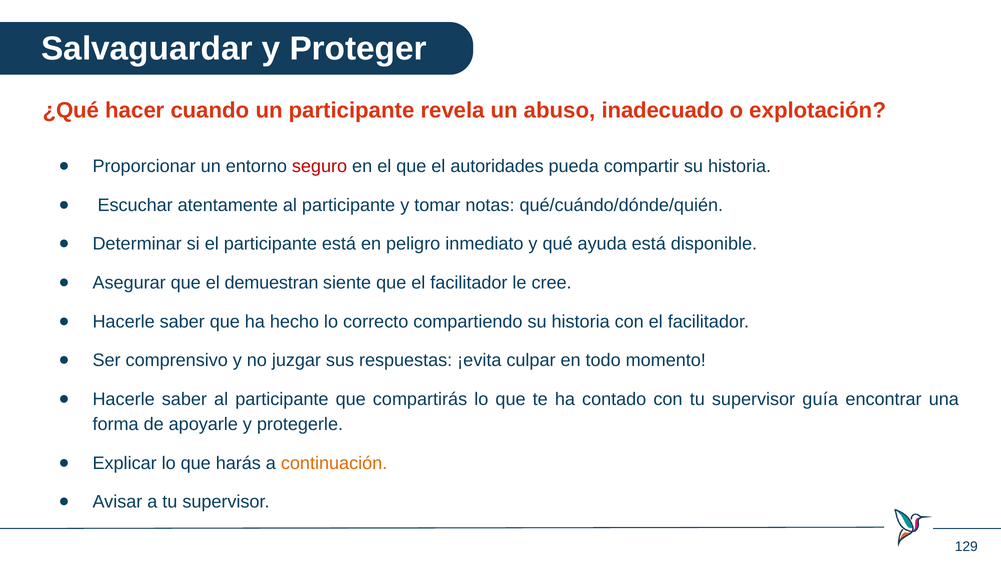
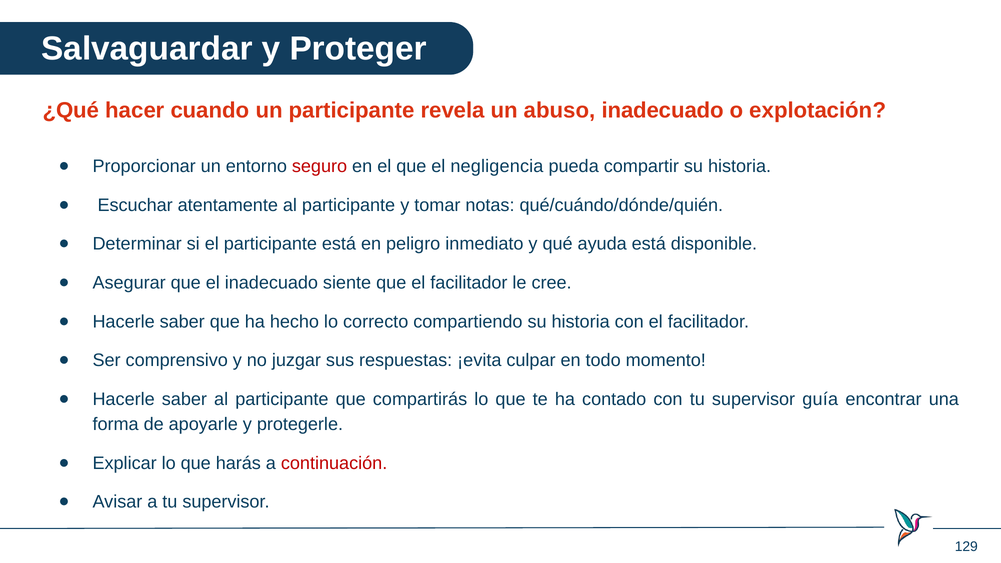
autoridades: autoridades -> negligencia (497, 166)
el demuestran: demuestran -> inadecuado (271, 283)
continuación colour: orange -> red (334, 463)
